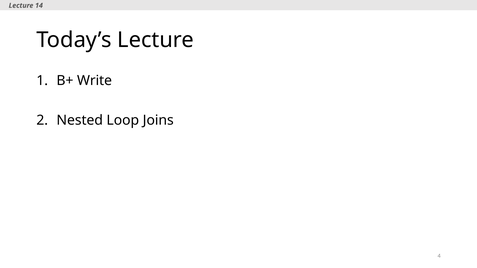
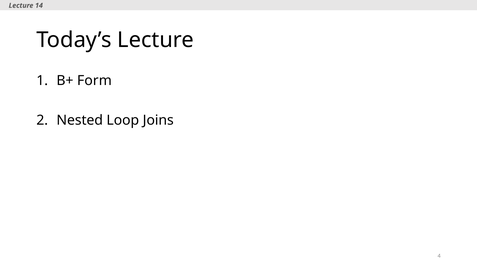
Write: Write -> Form (94, 81)
